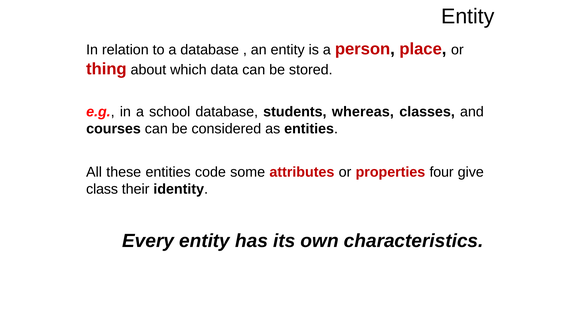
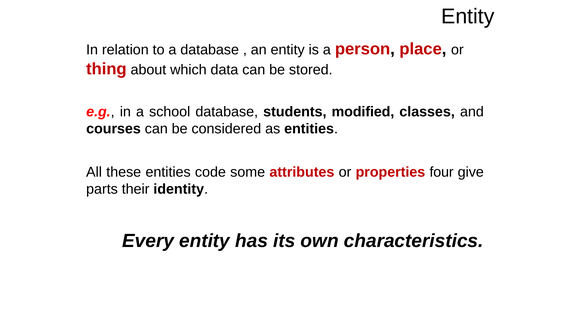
whereas: whereas -> modified (363, 112)
class: class -> parts (102, 189)
